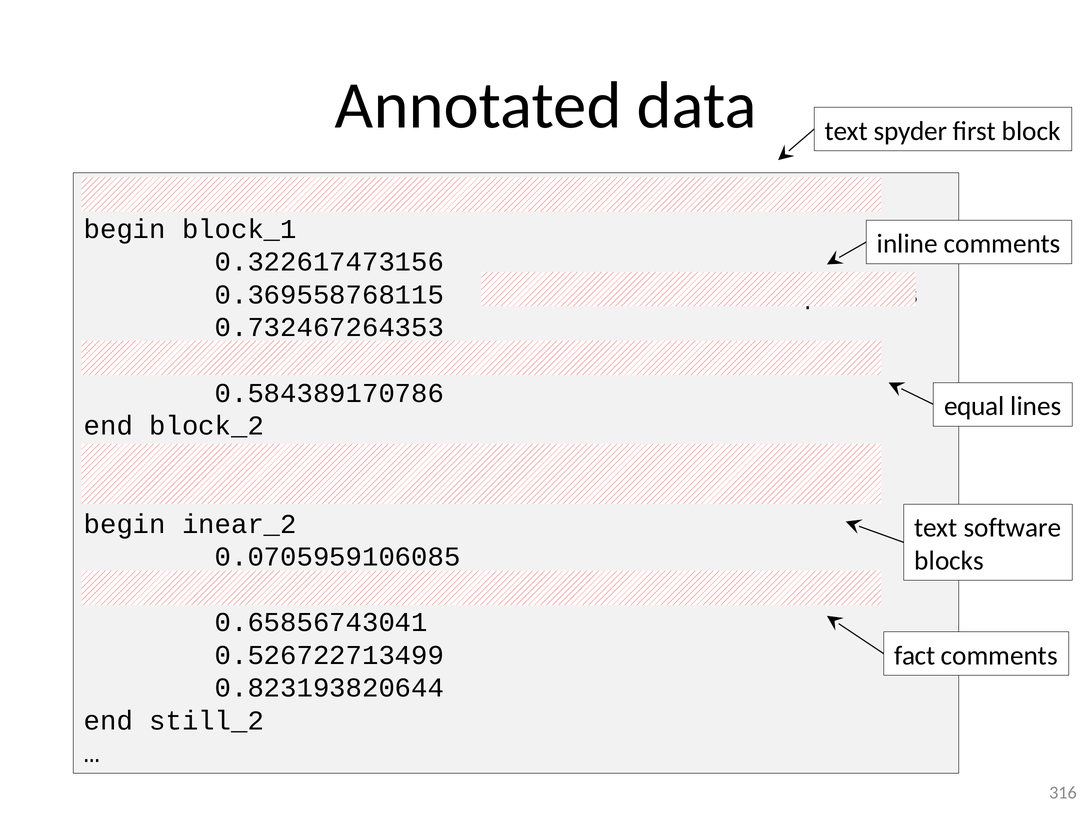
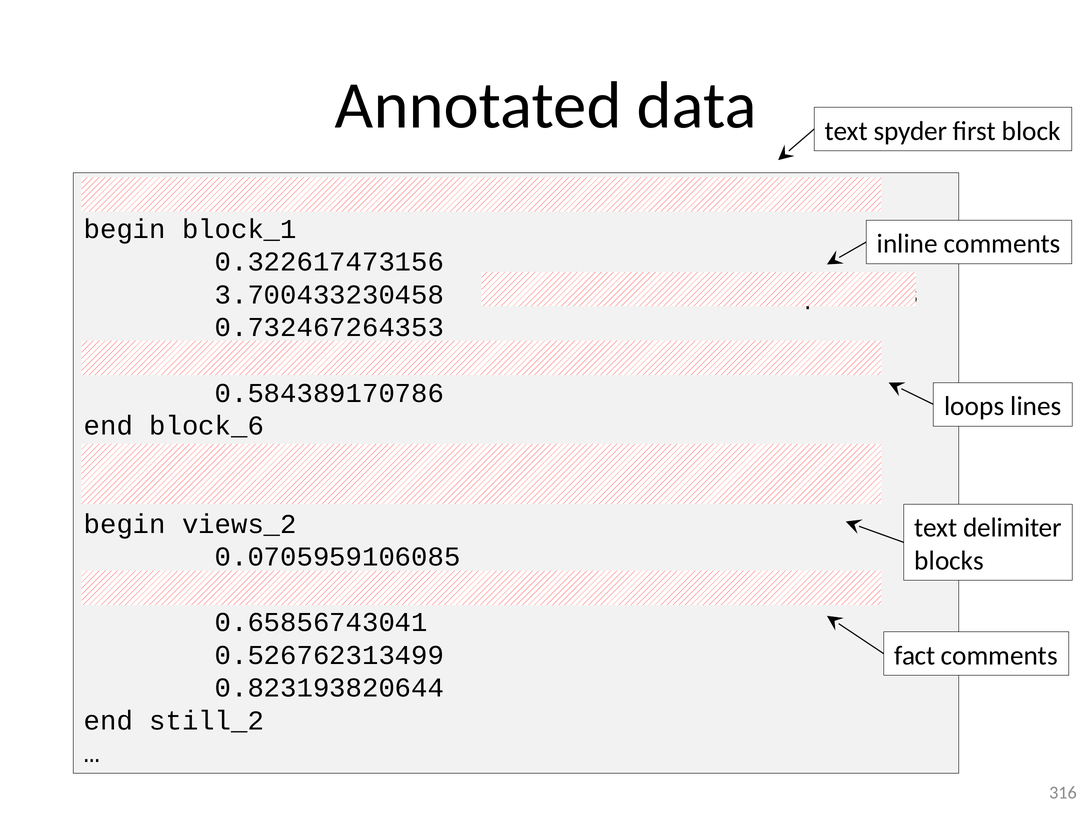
0.369558768115: 0.369558768115 -> 3.700433230458 (329, 295)
equal: equal -> loops (974, 406)
block_2: block_2 -> block_6 (207, 426)
inear_2: inear_2 -> views_2 (239, 524)
software: software -> delimiter (1013, 528)
0.526722713499: 0.526722713499 -> 0.526762313499 (329, 655)
